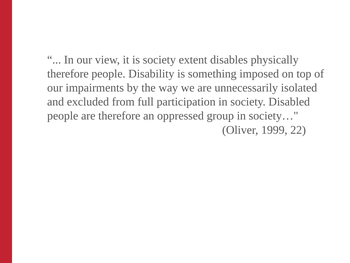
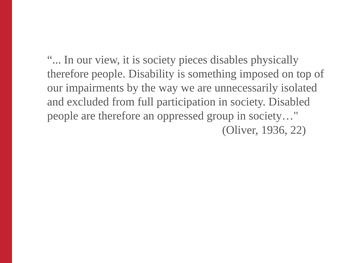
extent: extent -> pieces (193, 60)
1999: 1999 -> 1936 (274, 130)
